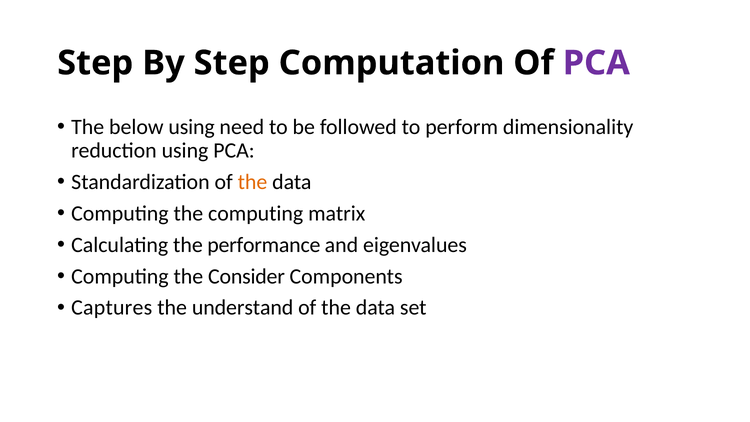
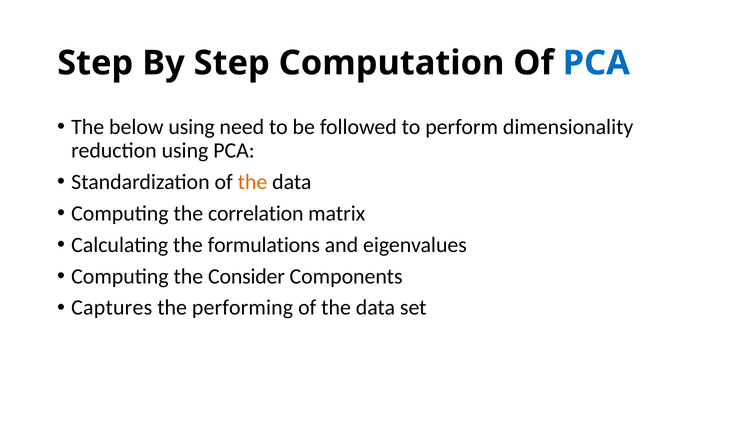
PCA colour: purple -> blue (596, 63)
the computing: computing -> correlation (256, 213)
performance: performance -> formulations (264, 245)
understand: understand -> performing (243, 308)
